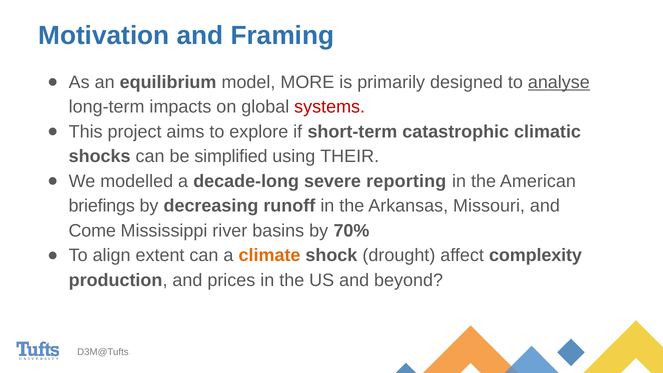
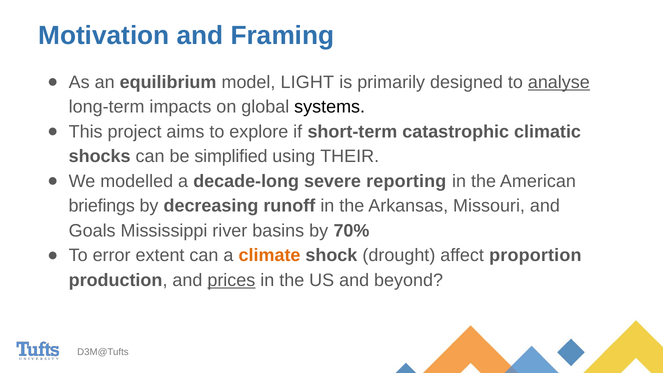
MORE: MORE -> LIGHT (307, 82)
systems colour: red -> black (330, 107)
Come: Come -> Goals (92, 231)
align: align -> error (112, 256)
complexity: complexity -> proportion (535, 256)
prices underline: none -> present (231, 280)
